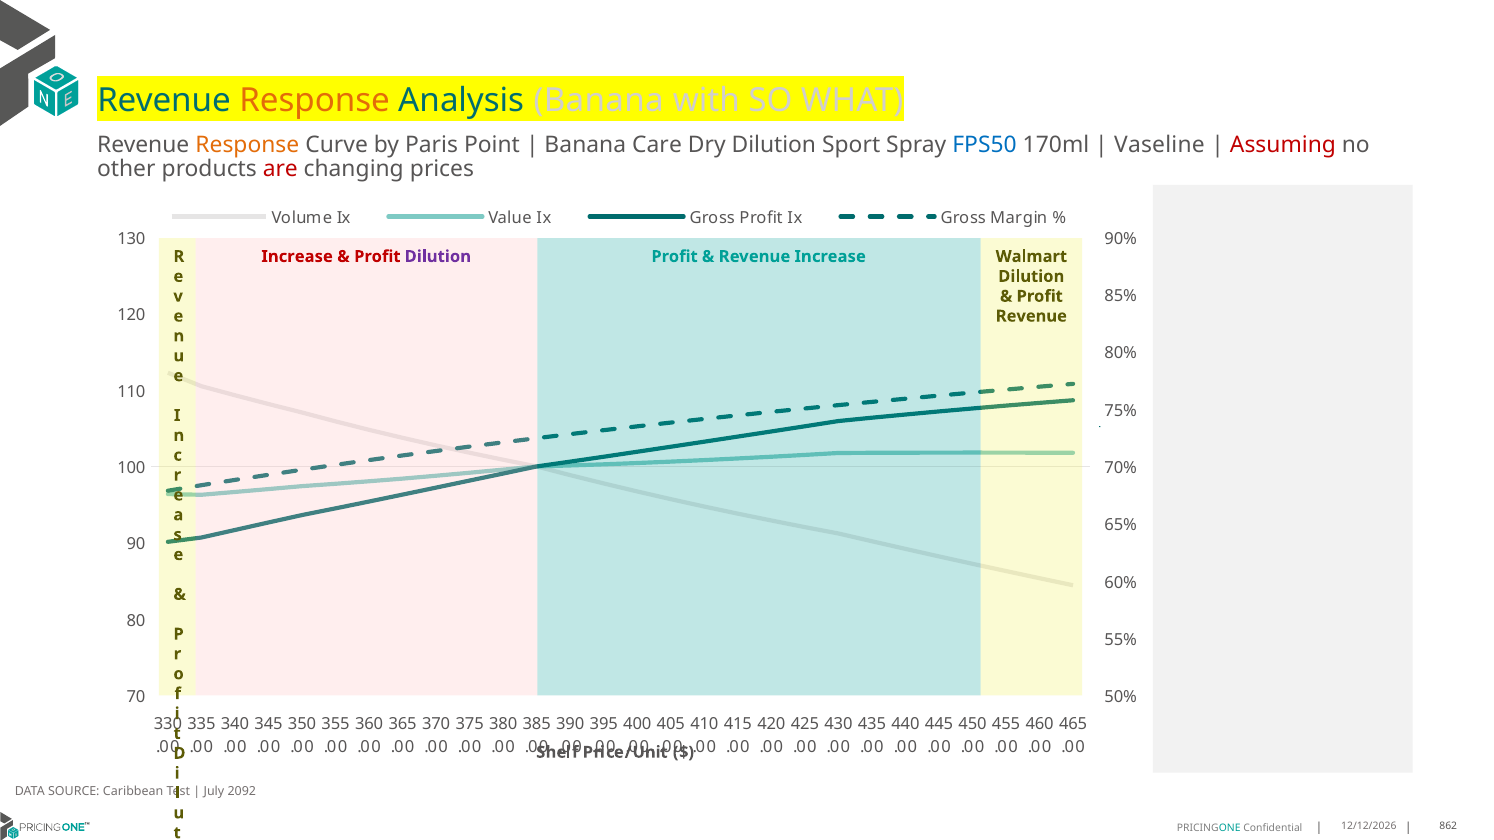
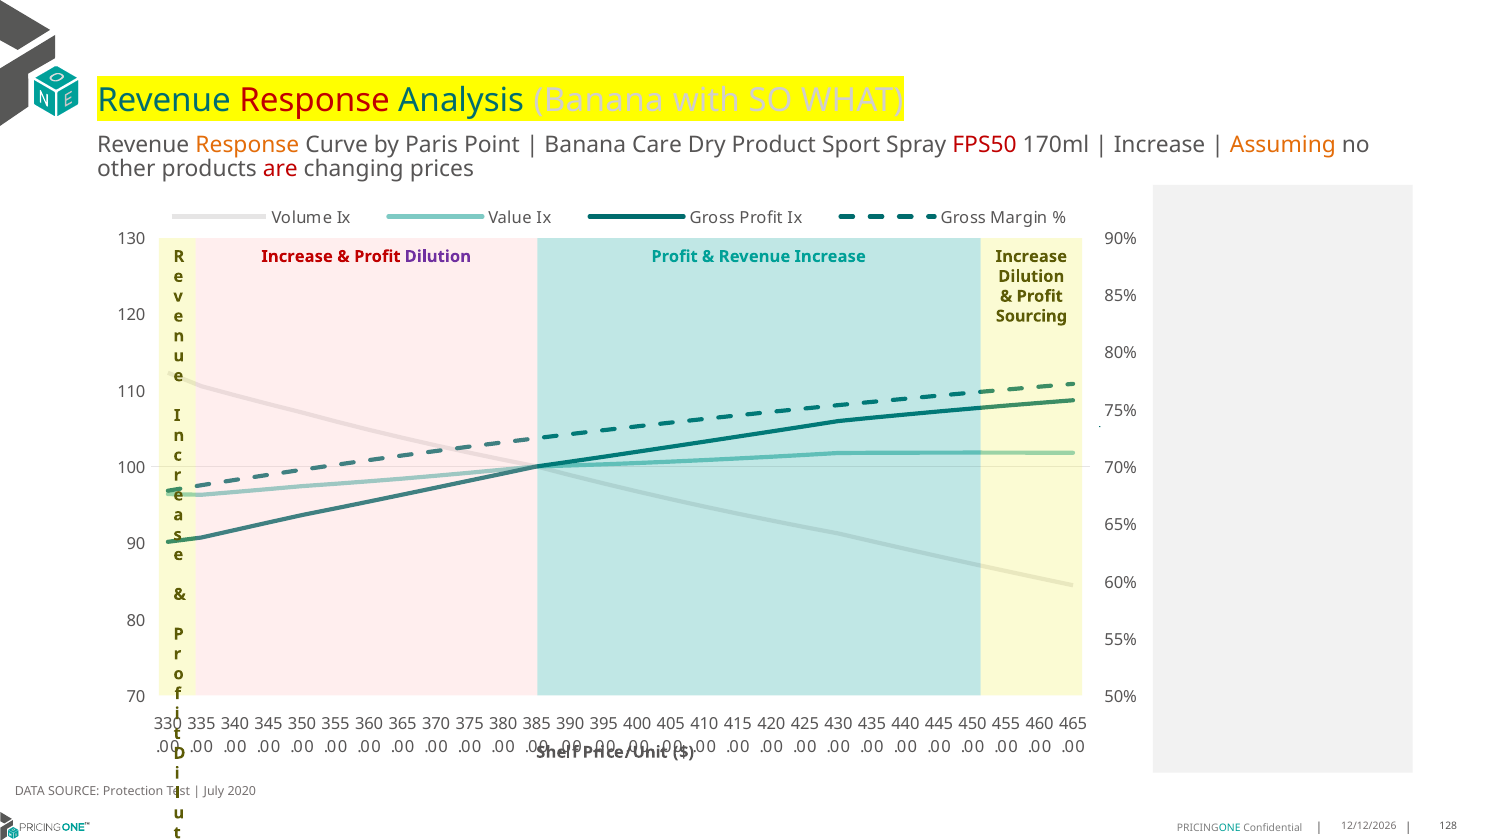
Response colour: orange -> red (315, 100)
Dry Dilution: Dilution -> Product (774, 145)
FPS50 colour: blue -> red (985, 145)
Vaseline: Vaseline -> Increase (1160, 145)
Assuming colour: red -> orange (1283, 145)
Increase Walmart: Walmart -> Increase (1031, 257)
Revenue: Revenue -> Sourcing (1031, 316)
Caribbean: Caribbean -> Protection (133, 792)
2092: 2092 -> 2020 (242, 792)
862: 862 -> 128 (1448, 826)
